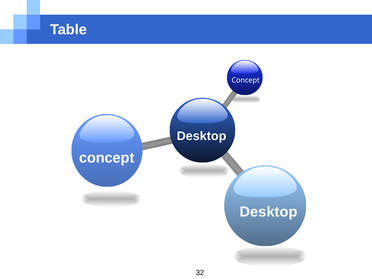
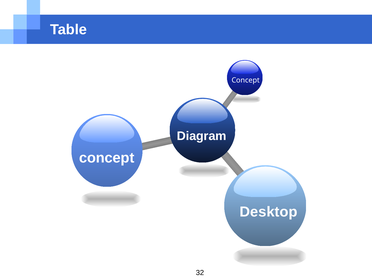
Desktop: Desktop -> Diagram (202, 136)
